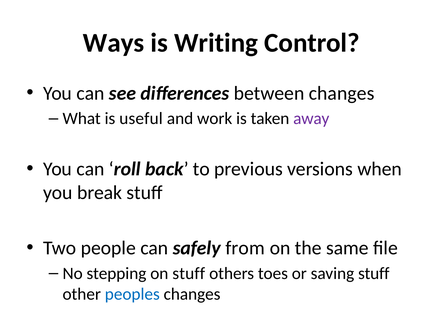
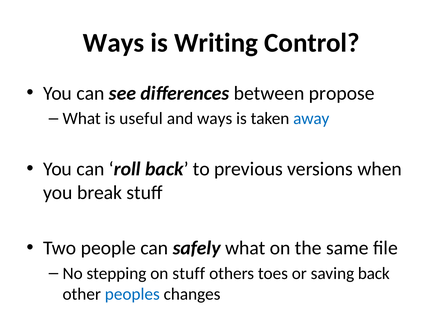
between changes: changes -> propose (342, 93)
and work: work -> ways (215, 118)
away colour: purple -> blue (311, 118)
safely from: from -> what (245, 248)
saving stuff: stuff -> back (374, 273)
